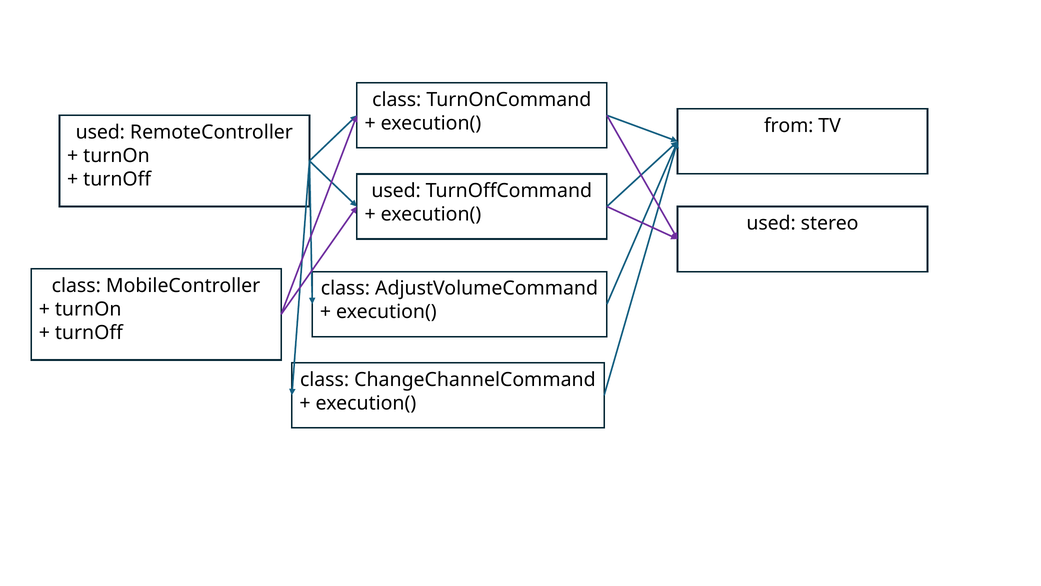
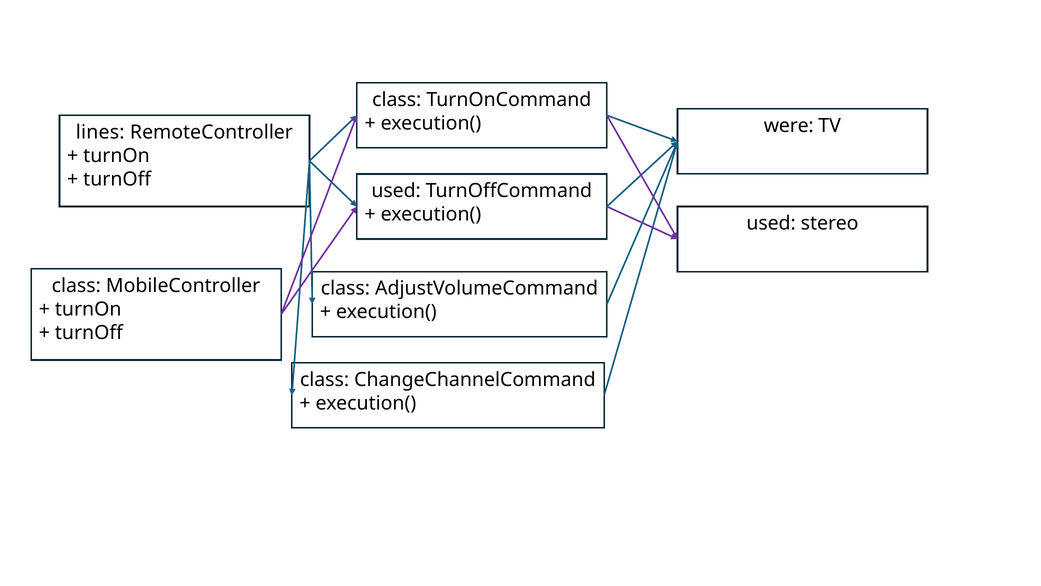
from: from -> were (789, 126)
used: used -> lines (100, 132)
